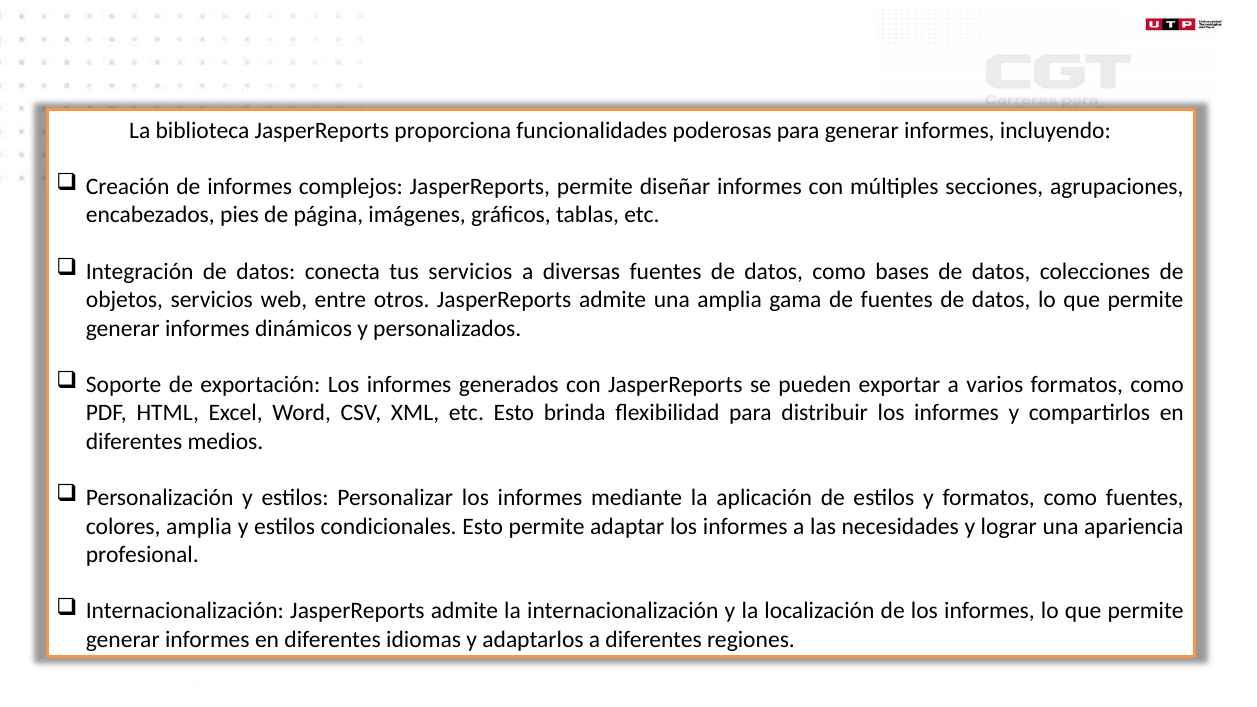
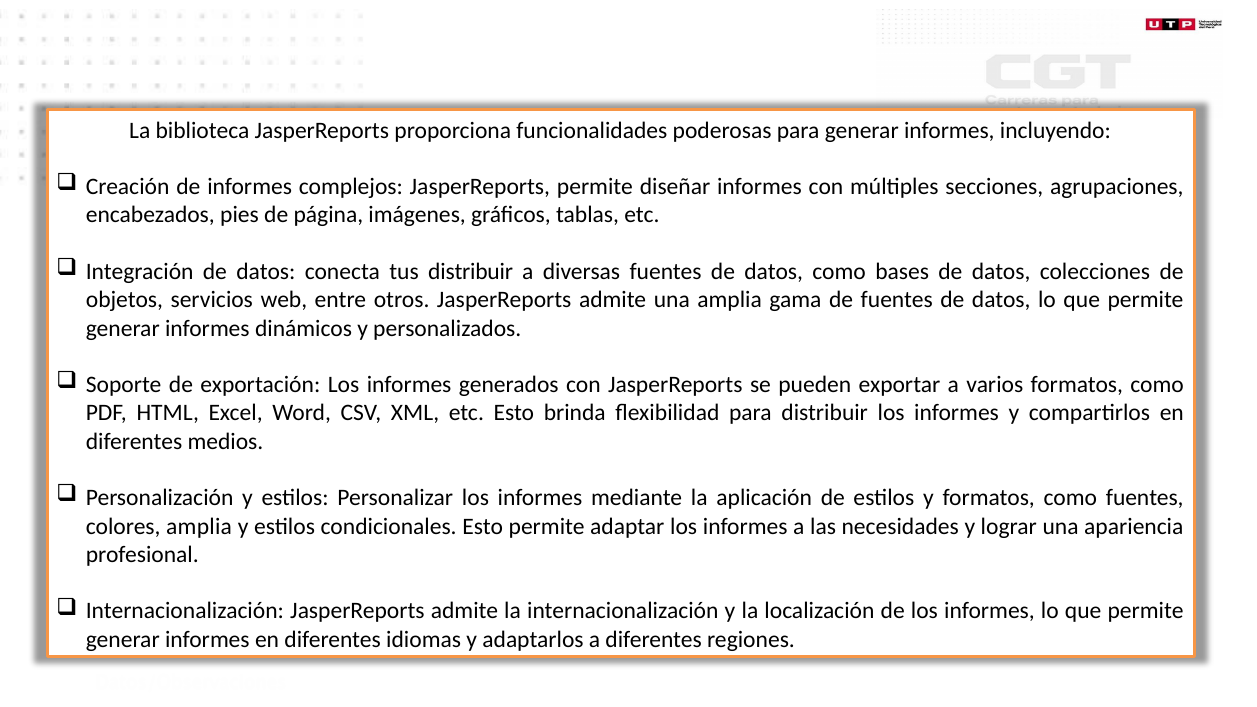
tus servicios: servicios -> distribuir (471, 272)
